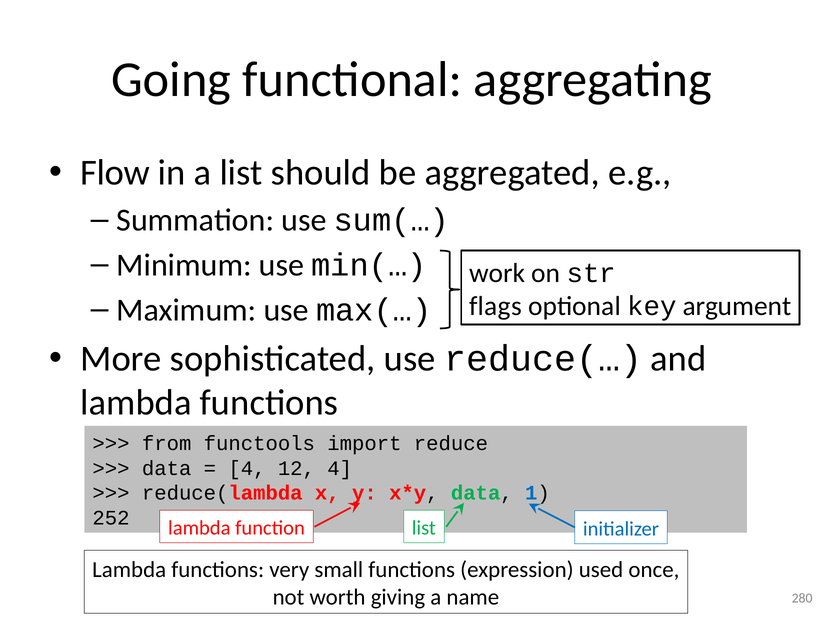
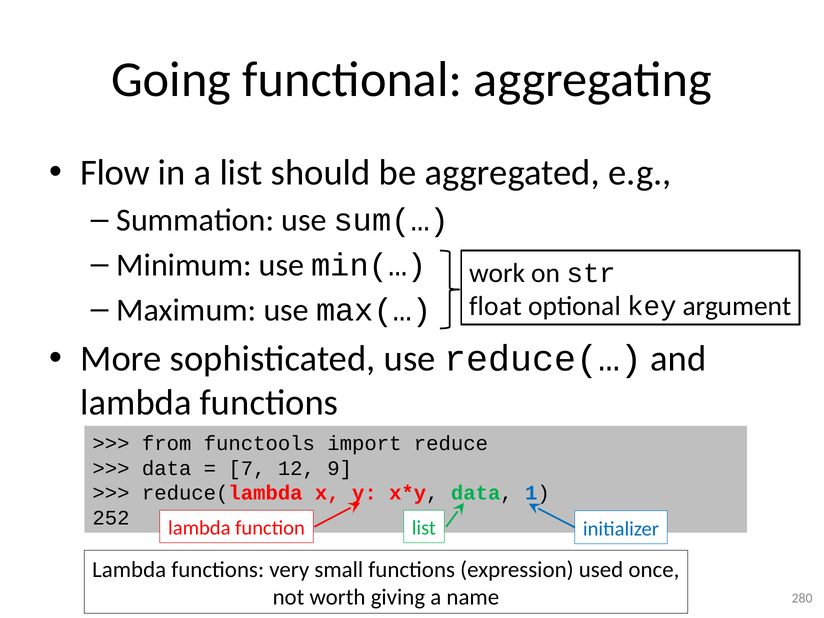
flags: flags -> float (496, 306)
4: 4 -> 7 (247, 468)
12 4: 4 -> 9 (340, 468)
